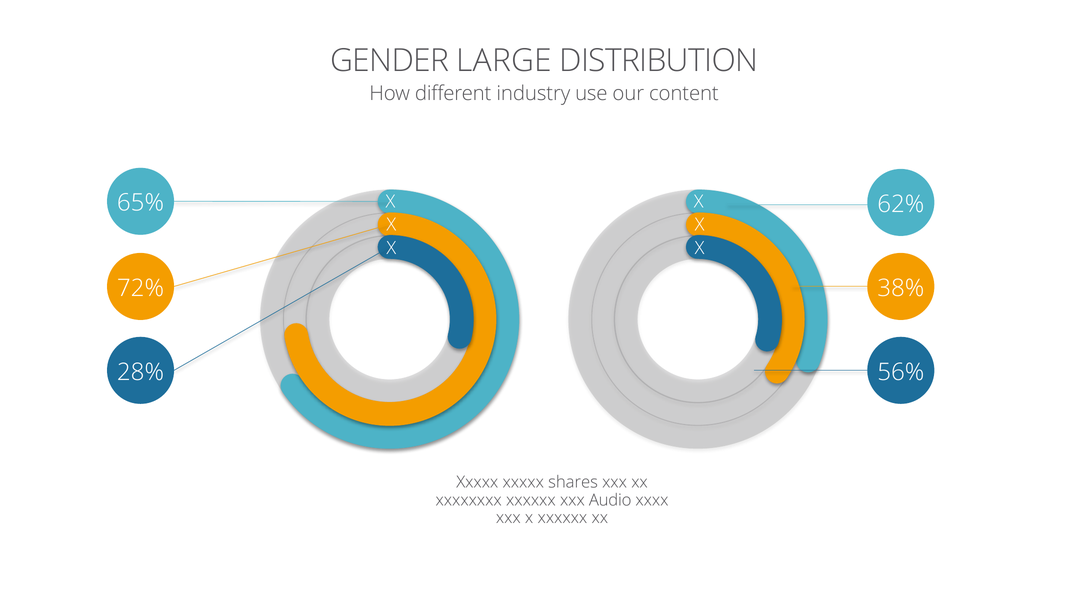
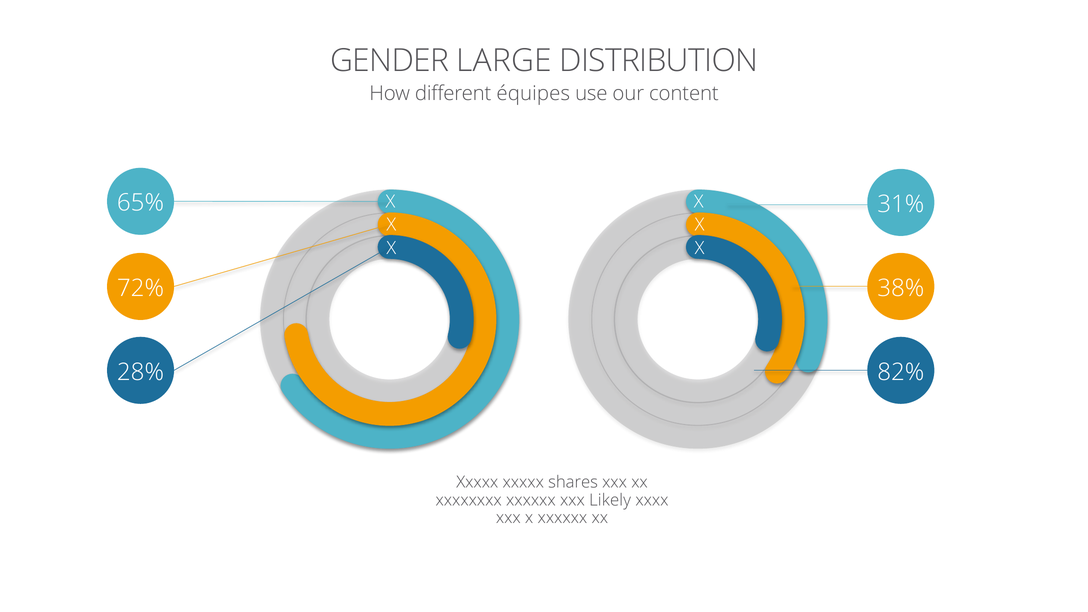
industry: industry -> équipes (533, 93)
62%: 62% -> 31% (901, 204)
56%: 56% -> 82% (901, 372)
Audio: Audio -> Likely (610, 500)
